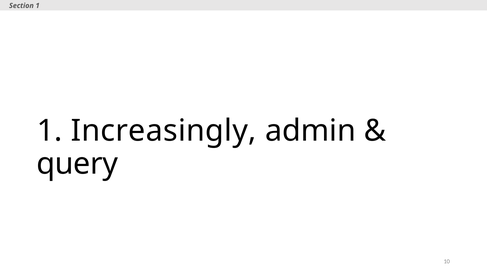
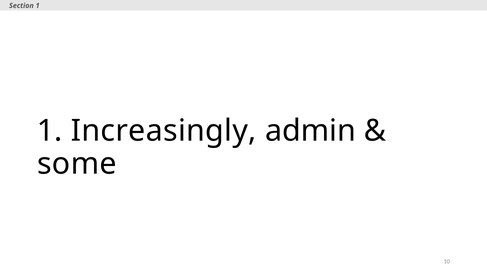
query: query -> some (77, 164)
